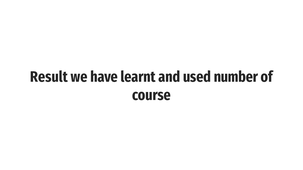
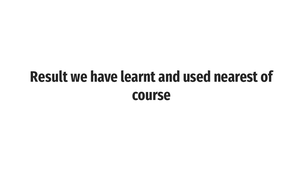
number: number -> nearest (236, 77)
